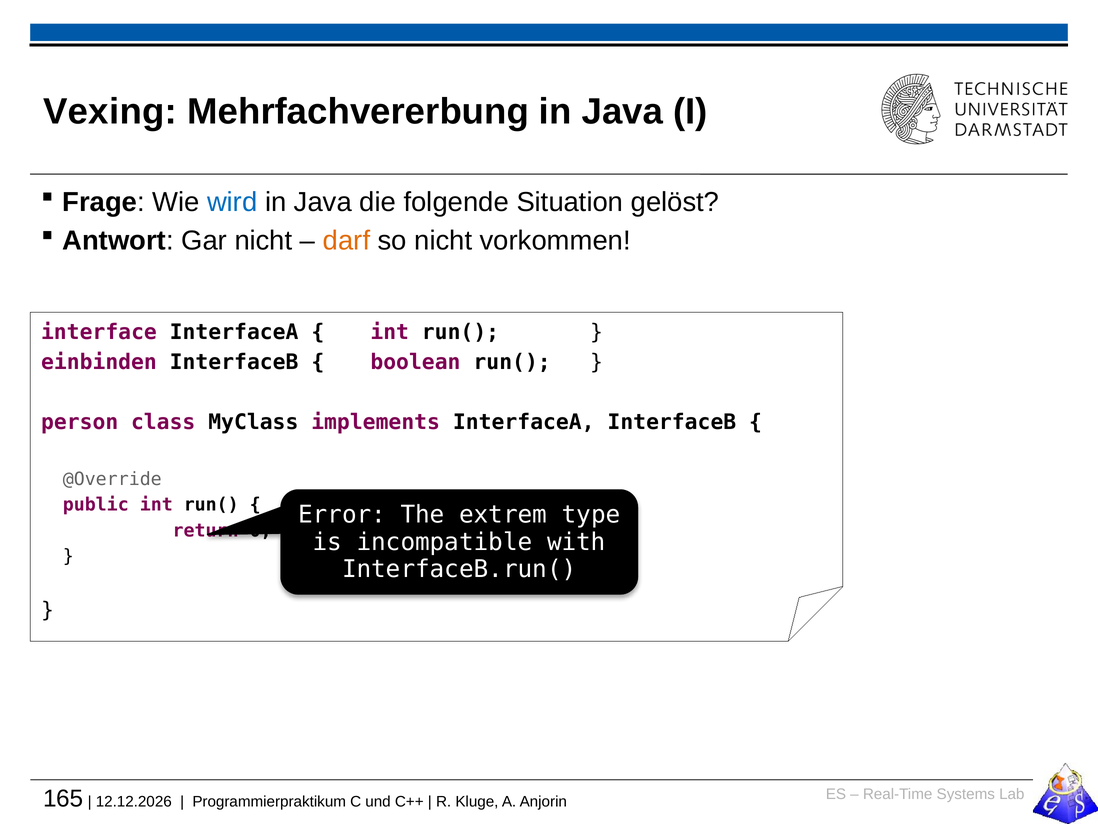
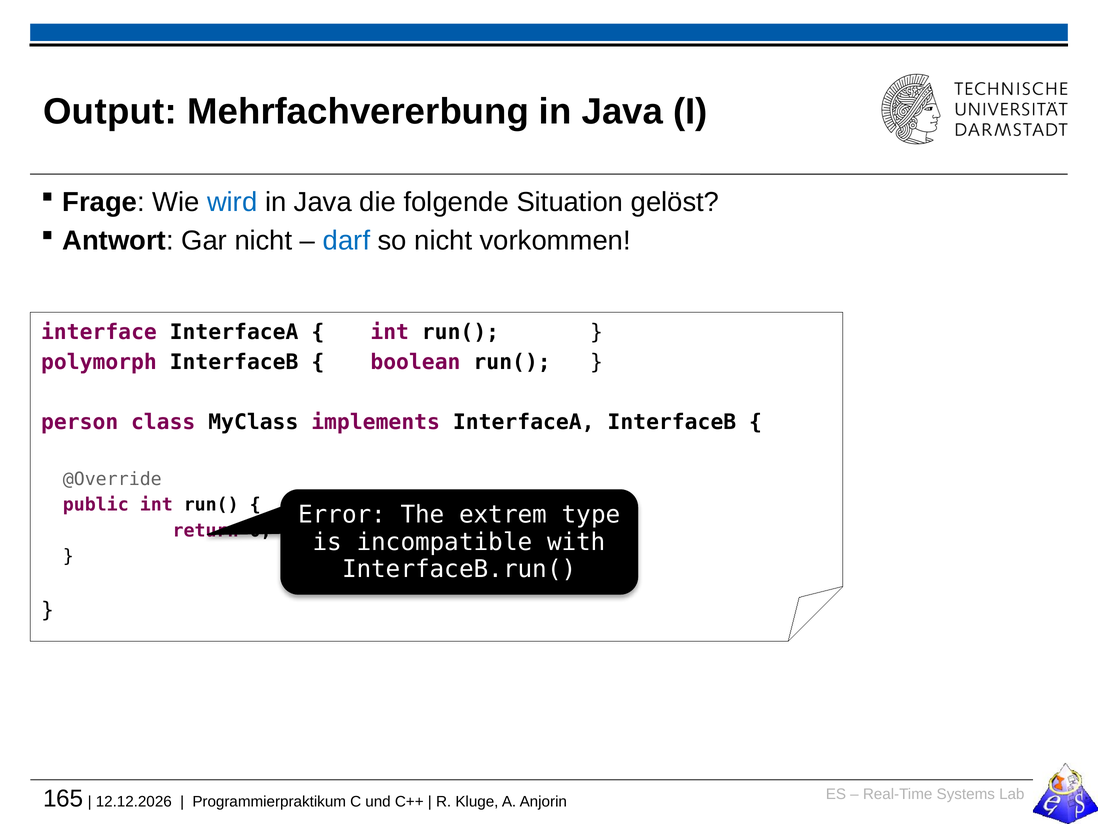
Vexing: Vexing -> Output (110, 112)
darf colour: orange -> blue (346, 241)
einbinden: einbinden -> polymorph (99, 362)
